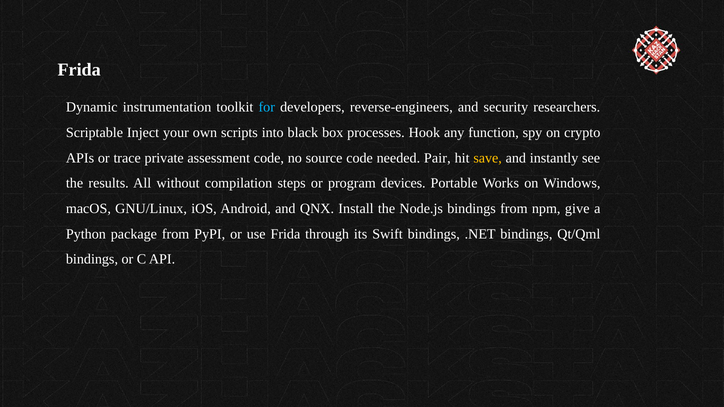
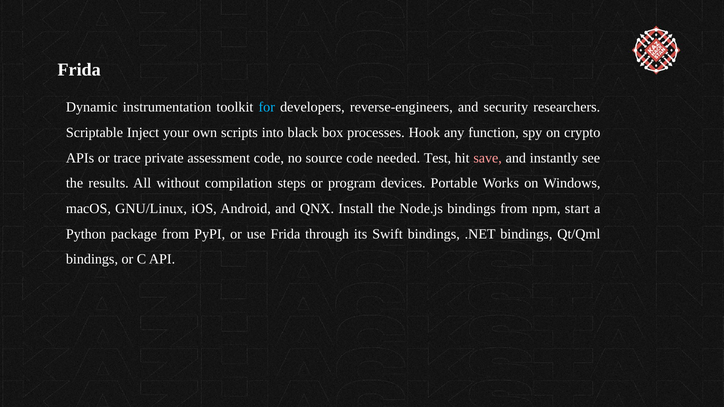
Pair: Pair -> Test (437, 158)
save colour: yellow -> pink (488, 158)
give: give -> start (577, 209)
